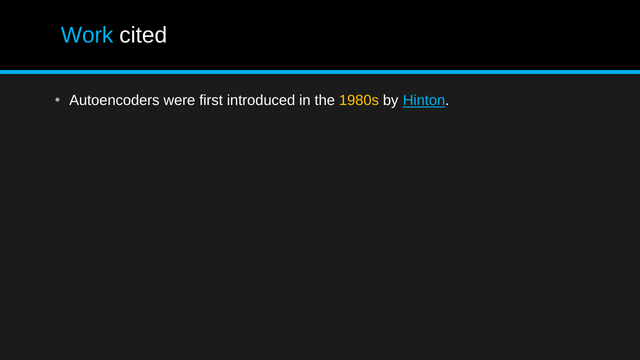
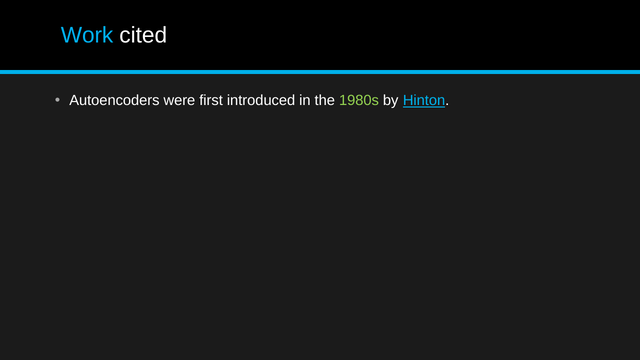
1980s colour: yellow -> light green (359, 100)
